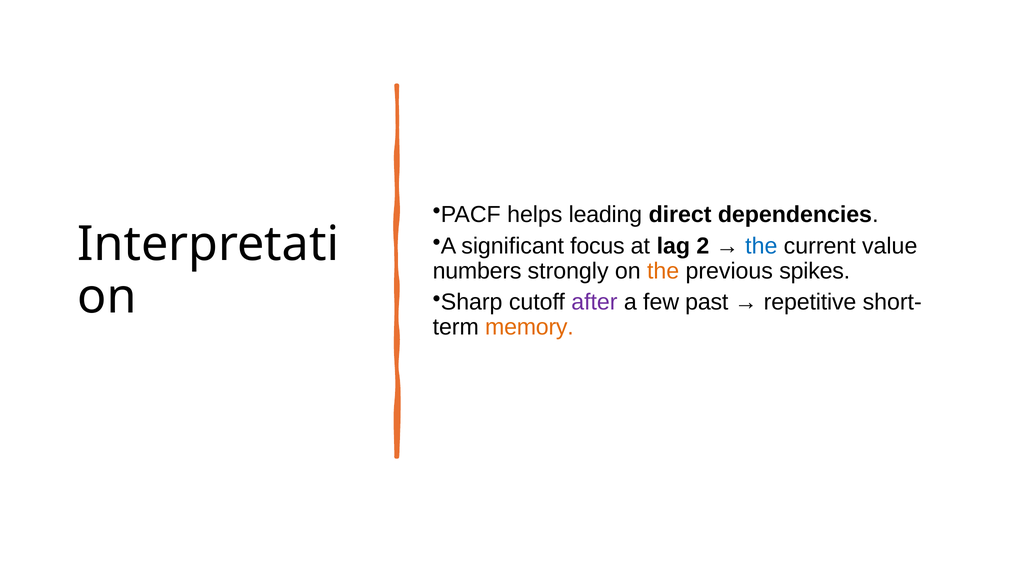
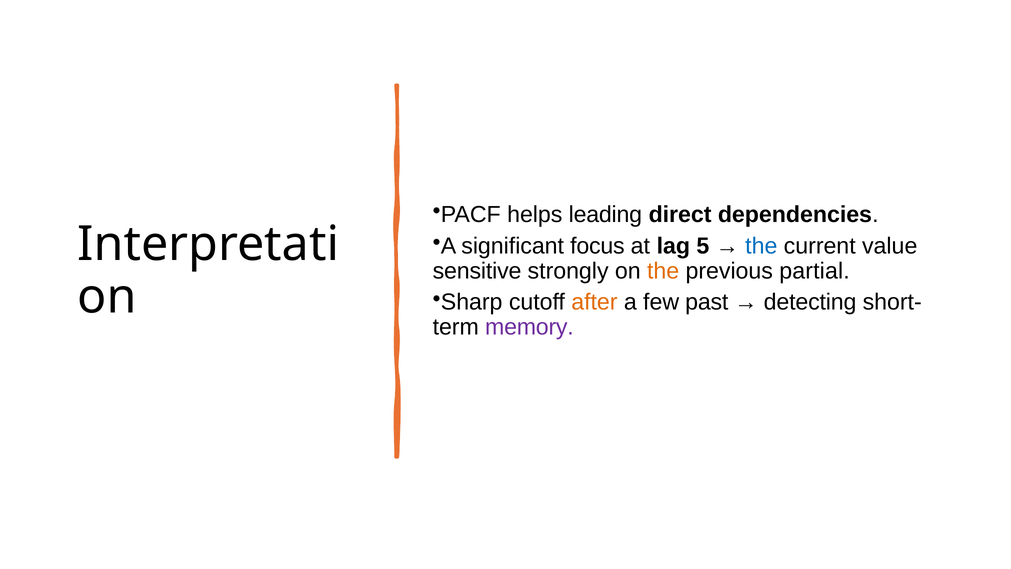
2: 2 -> 5 (703, 246)
numbers: numbers -> sensitive (477, 271)
spikes: spikes -> partial (815, 271)
after colour: purple -> orange (594, 302)
repetitive: repetitive -> detecting (810, 302)
memory colour: orange -> purple (529, 327)
